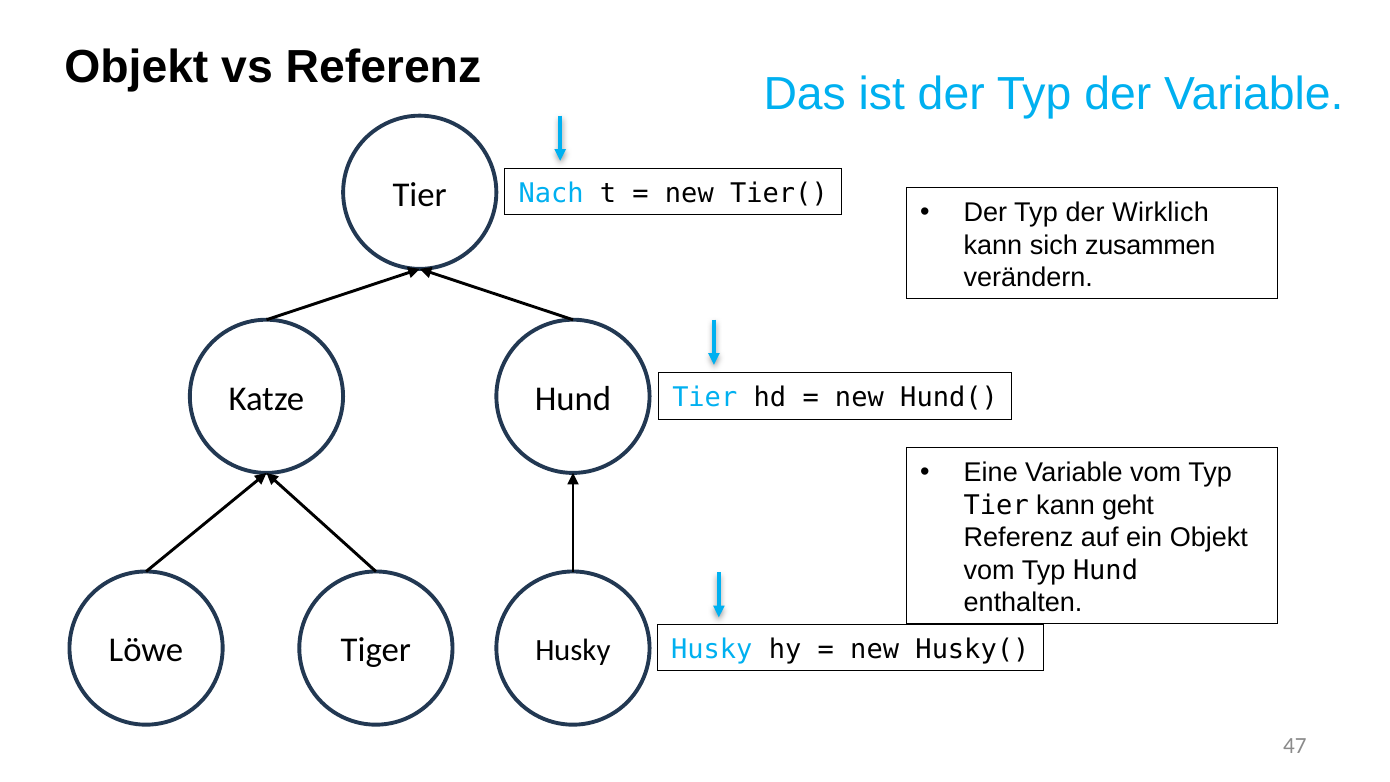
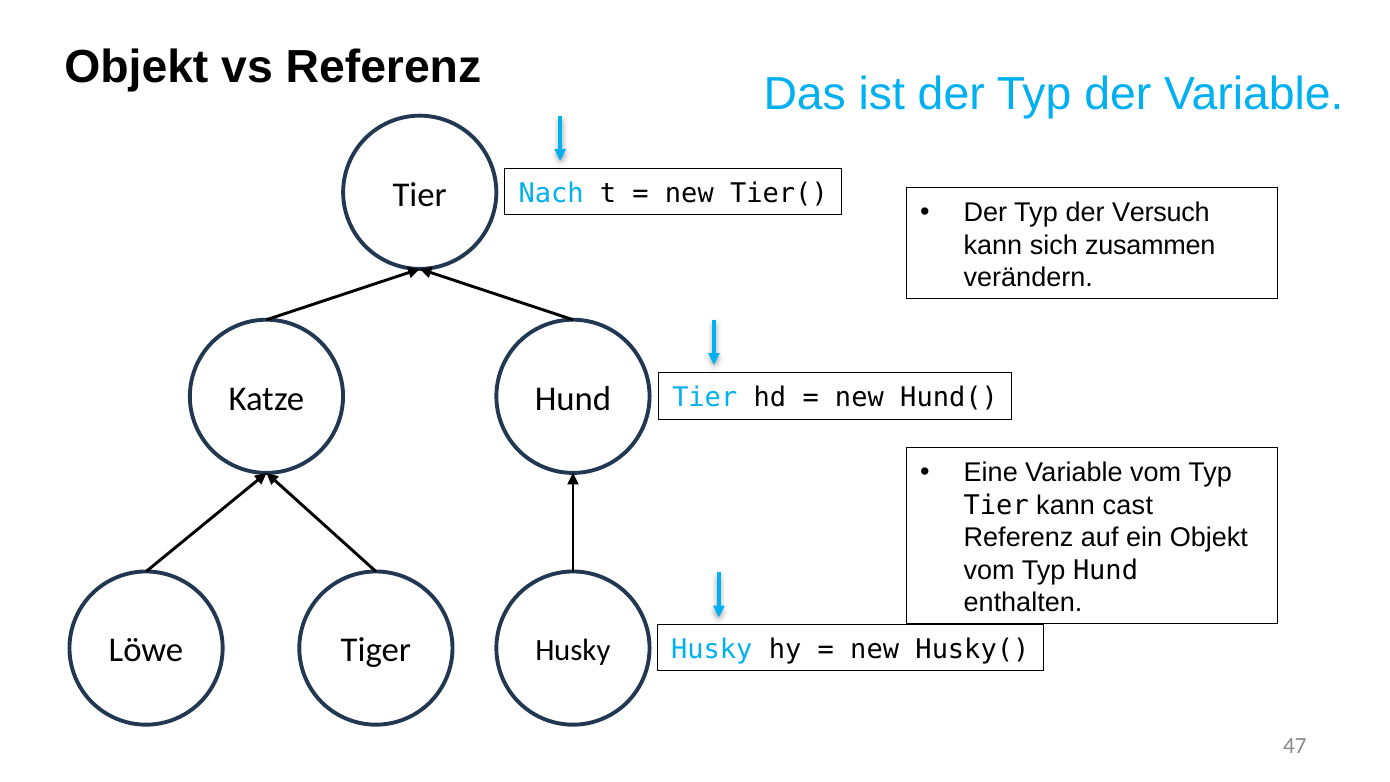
Wirklich: Wirklich -> Versuch (1161, 213)
geht: geht -> cast (1128, 505)
